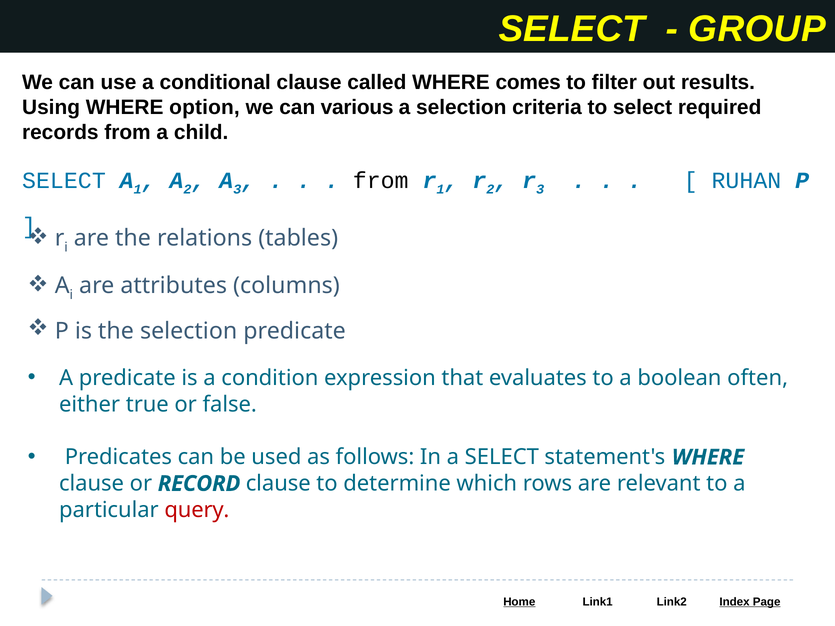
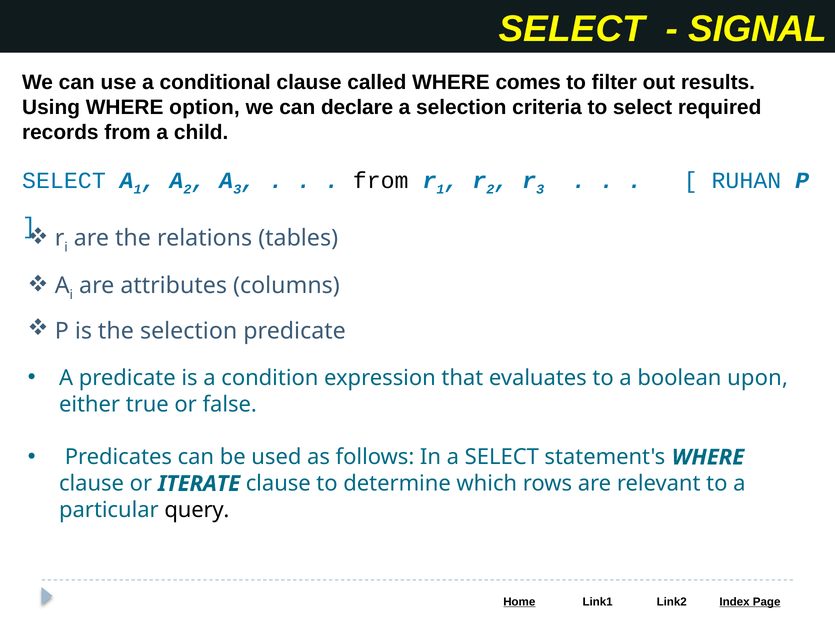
GROUP: GROUP -> SIGNAL (757, 29)
various: various -> declare (357, 107)
often: often -> upon (758, 378)
RECORD: RECORD -> ITERATE (199, 484)
query colour: red -> black (197, 510)
